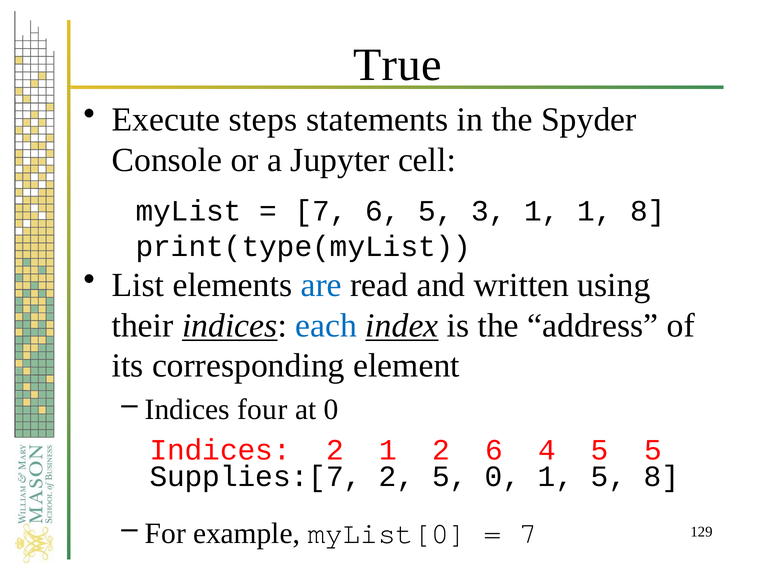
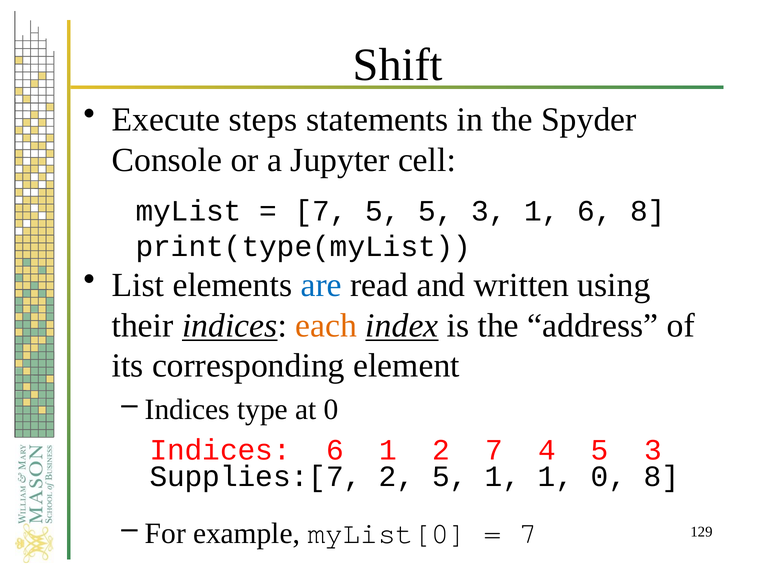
True: True -> Shift (398, 65)
7 6: 6 -> 5 (383, 211)
1 1: 1 -> 6 (595, 211)
each colour: blue -> orange (326, 325)
four: four -> type (262, 409)
Indices 2: 2 -> 6 (335, 450)
2 6: 6 -> 7 (494, 450)
4 5 5: 5 -> 3 (653, 450)
5 0: 0 -> 1 (503, 476)
1 5: 5 -> 0 (609, 476)
